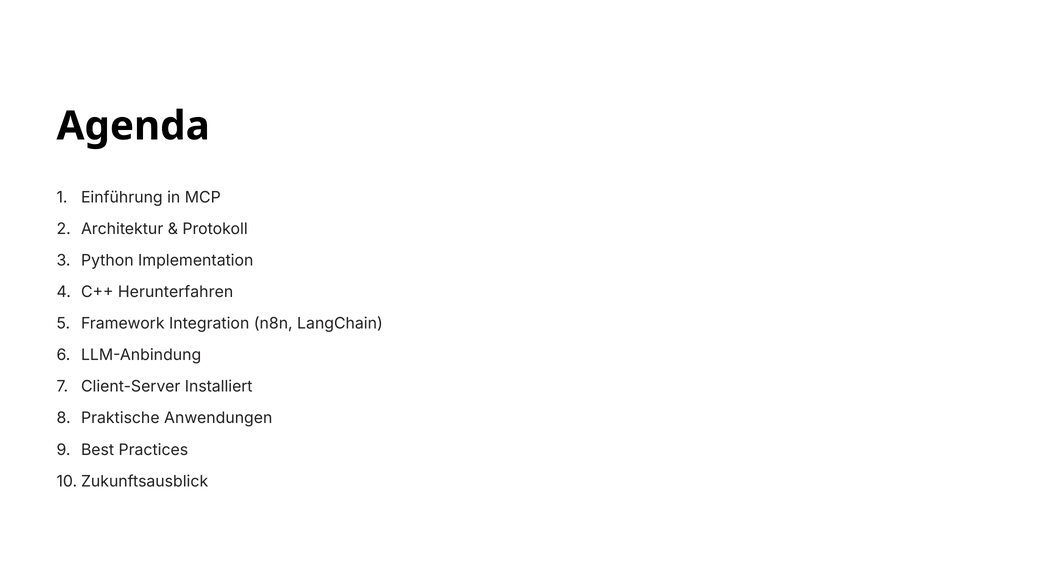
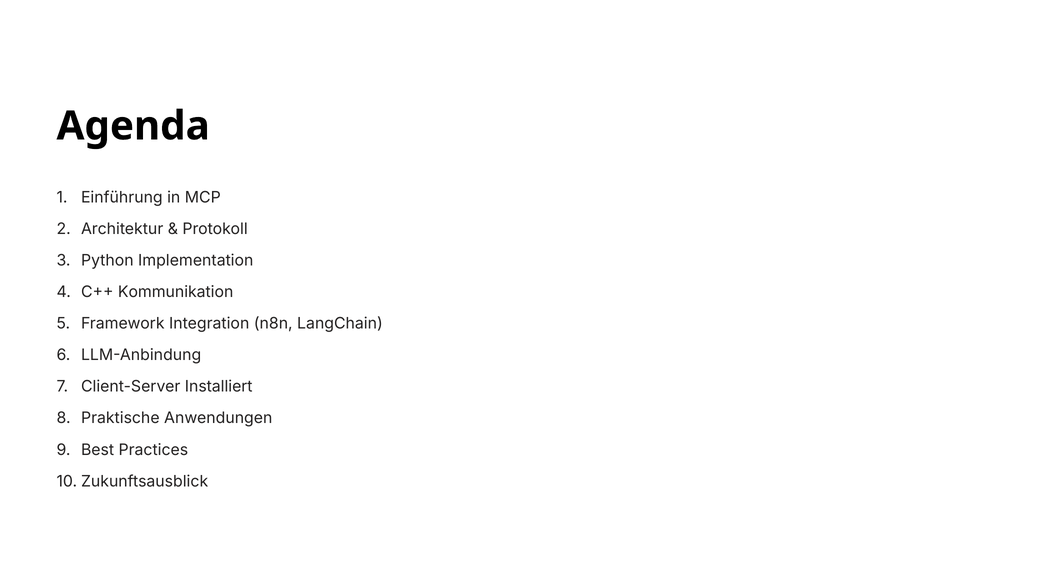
Herunterfahren: Herunterfahren -> Kommunikation (176, 292)
